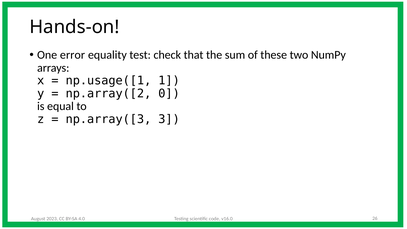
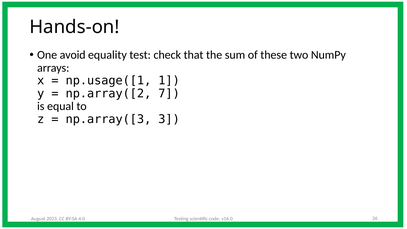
error: error -> avoid (73, 55)
0: 0 -> 7 (169, 93)
